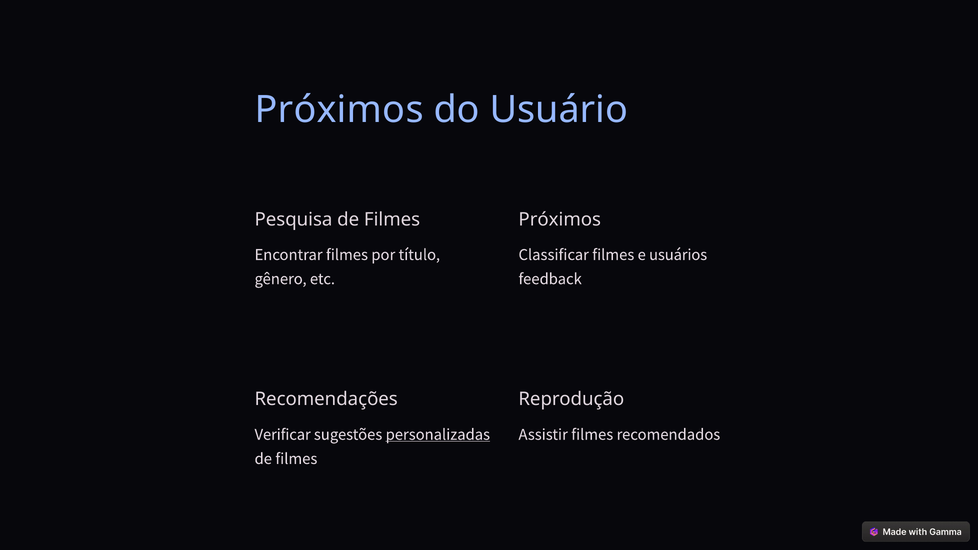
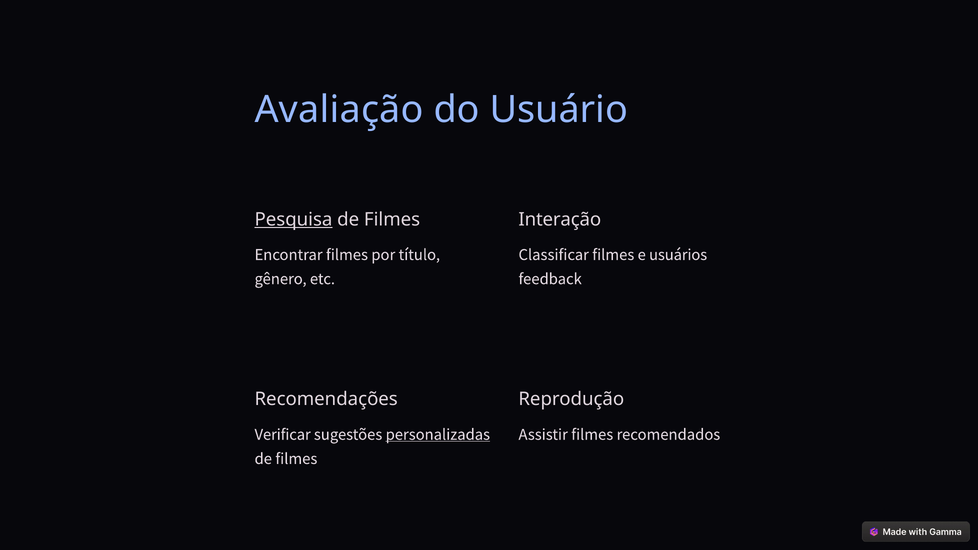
Próximos: Próximos -> Avaliação (339, 110)
Pesquisa underline: none -> present (293, 219)
Próximos: Próximos -> Interação (560, 219)
